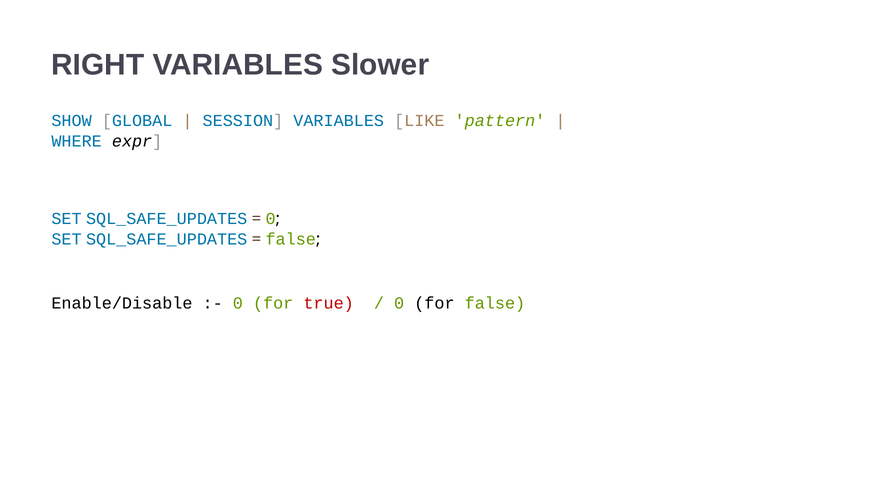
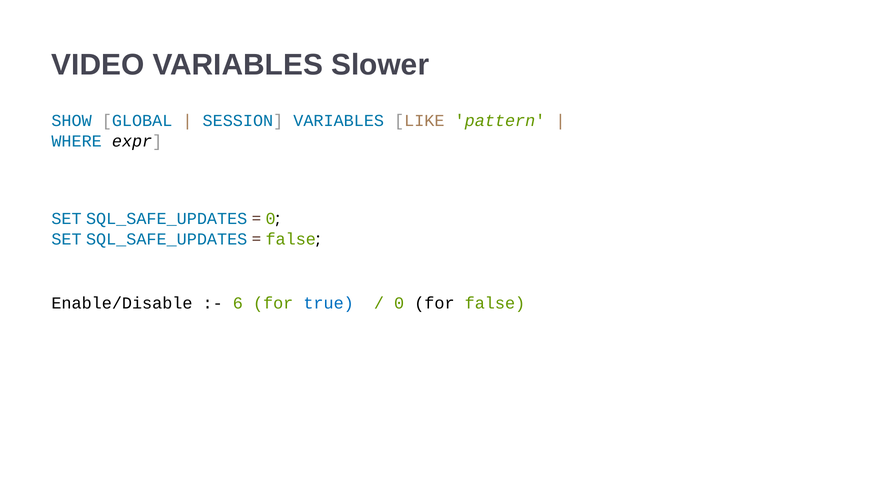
RIGHT: RIGHT -> VIDEO (98, 65)
0: 0 -> 6 (238, 303)
true colour: red -> blue (329, 303)
